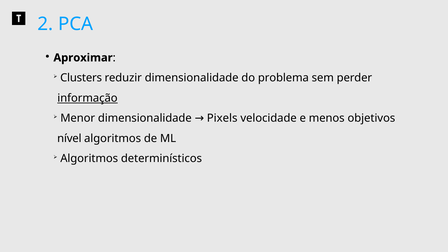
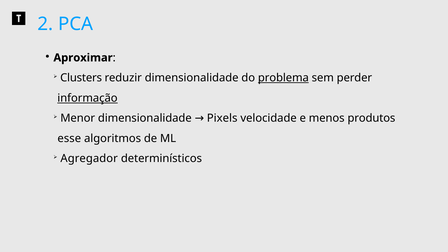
problema underline: none -> present (283, 78)
objetivos: objetivos -> produtos (371, 118)
nível: nível -> esse (69, 138)
Algoritmos: Algoritmos -> Agregador (89, 159)
